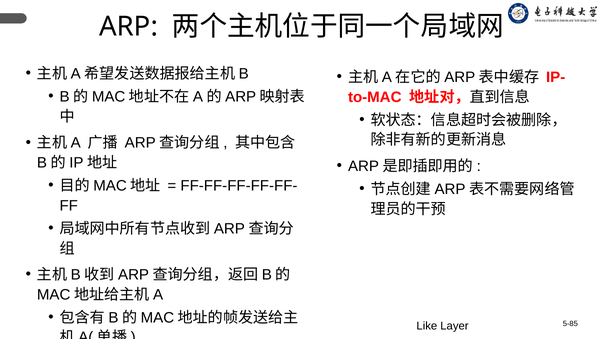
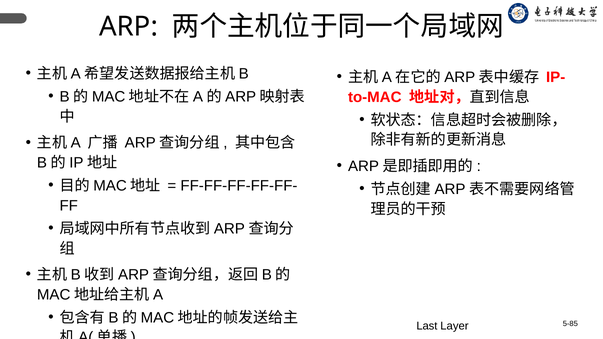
Like: Like -> Last (427, 326)
